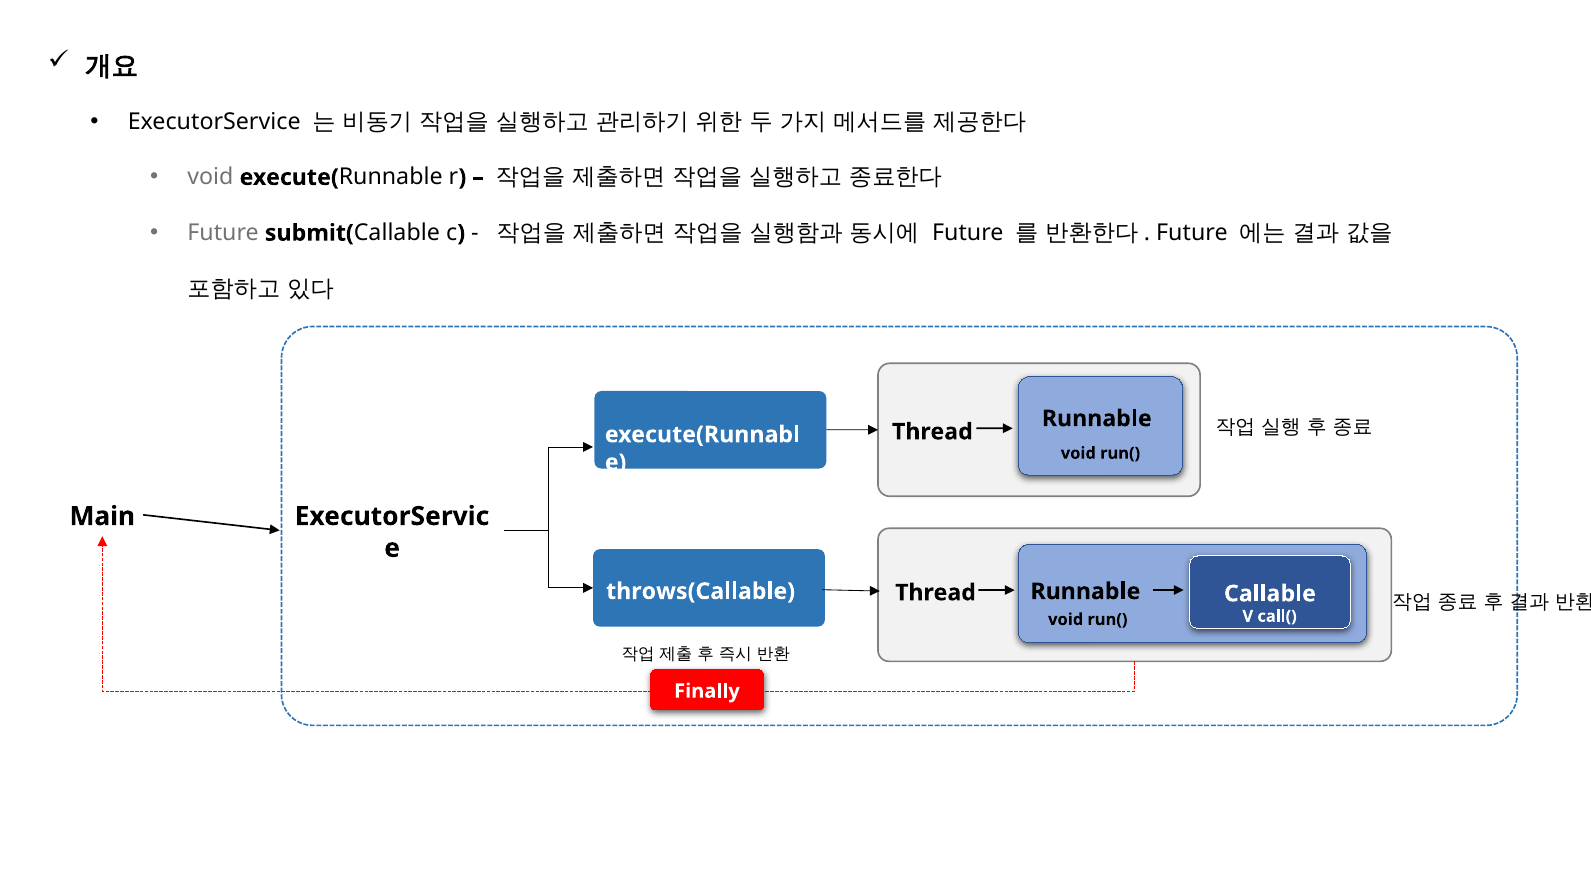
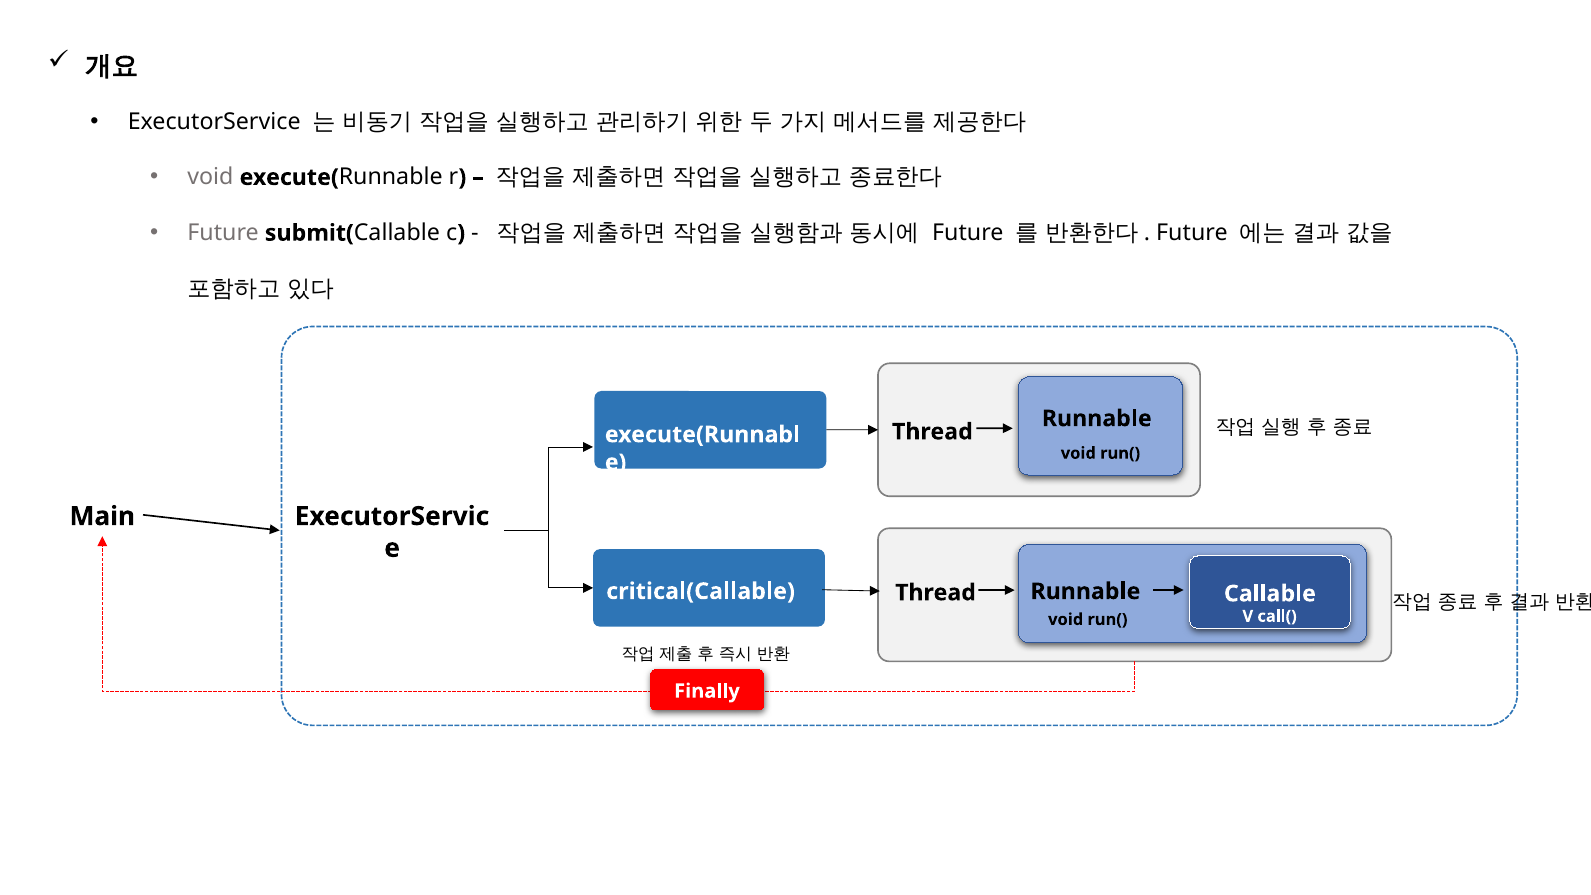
throws(Callable: throws(Callable -> critical(Callable (701, 591)
